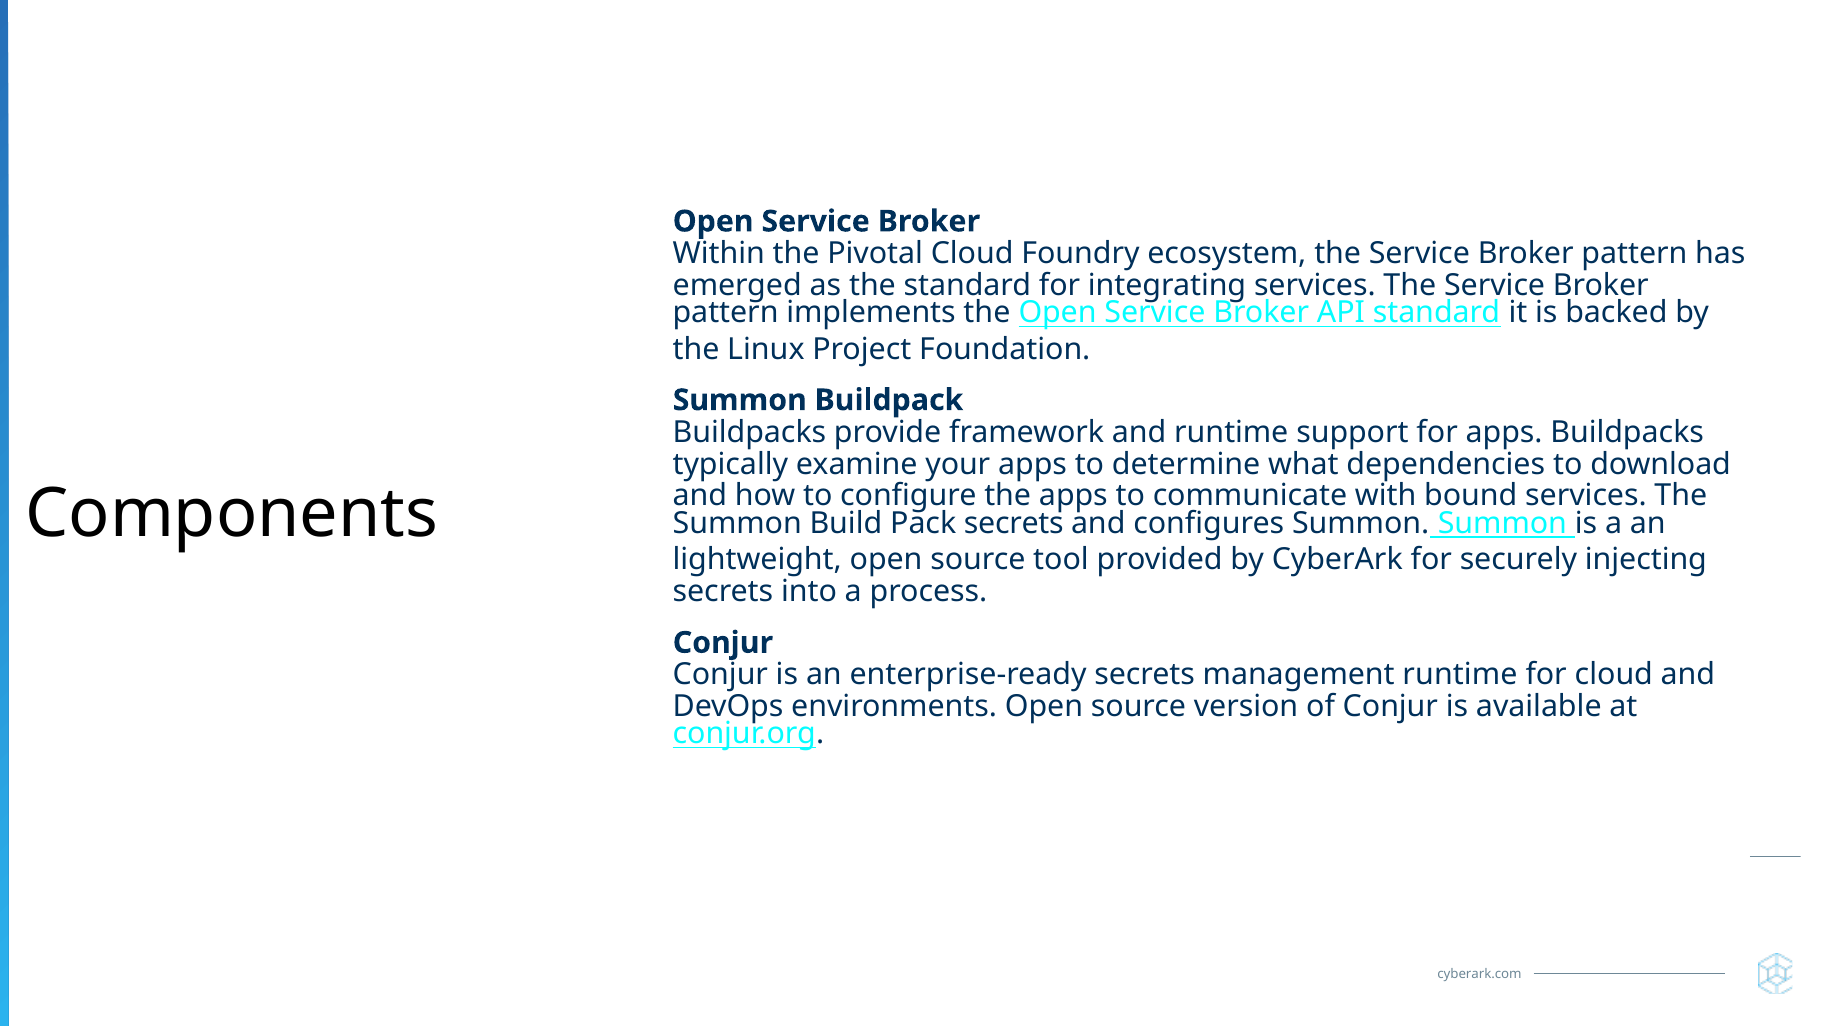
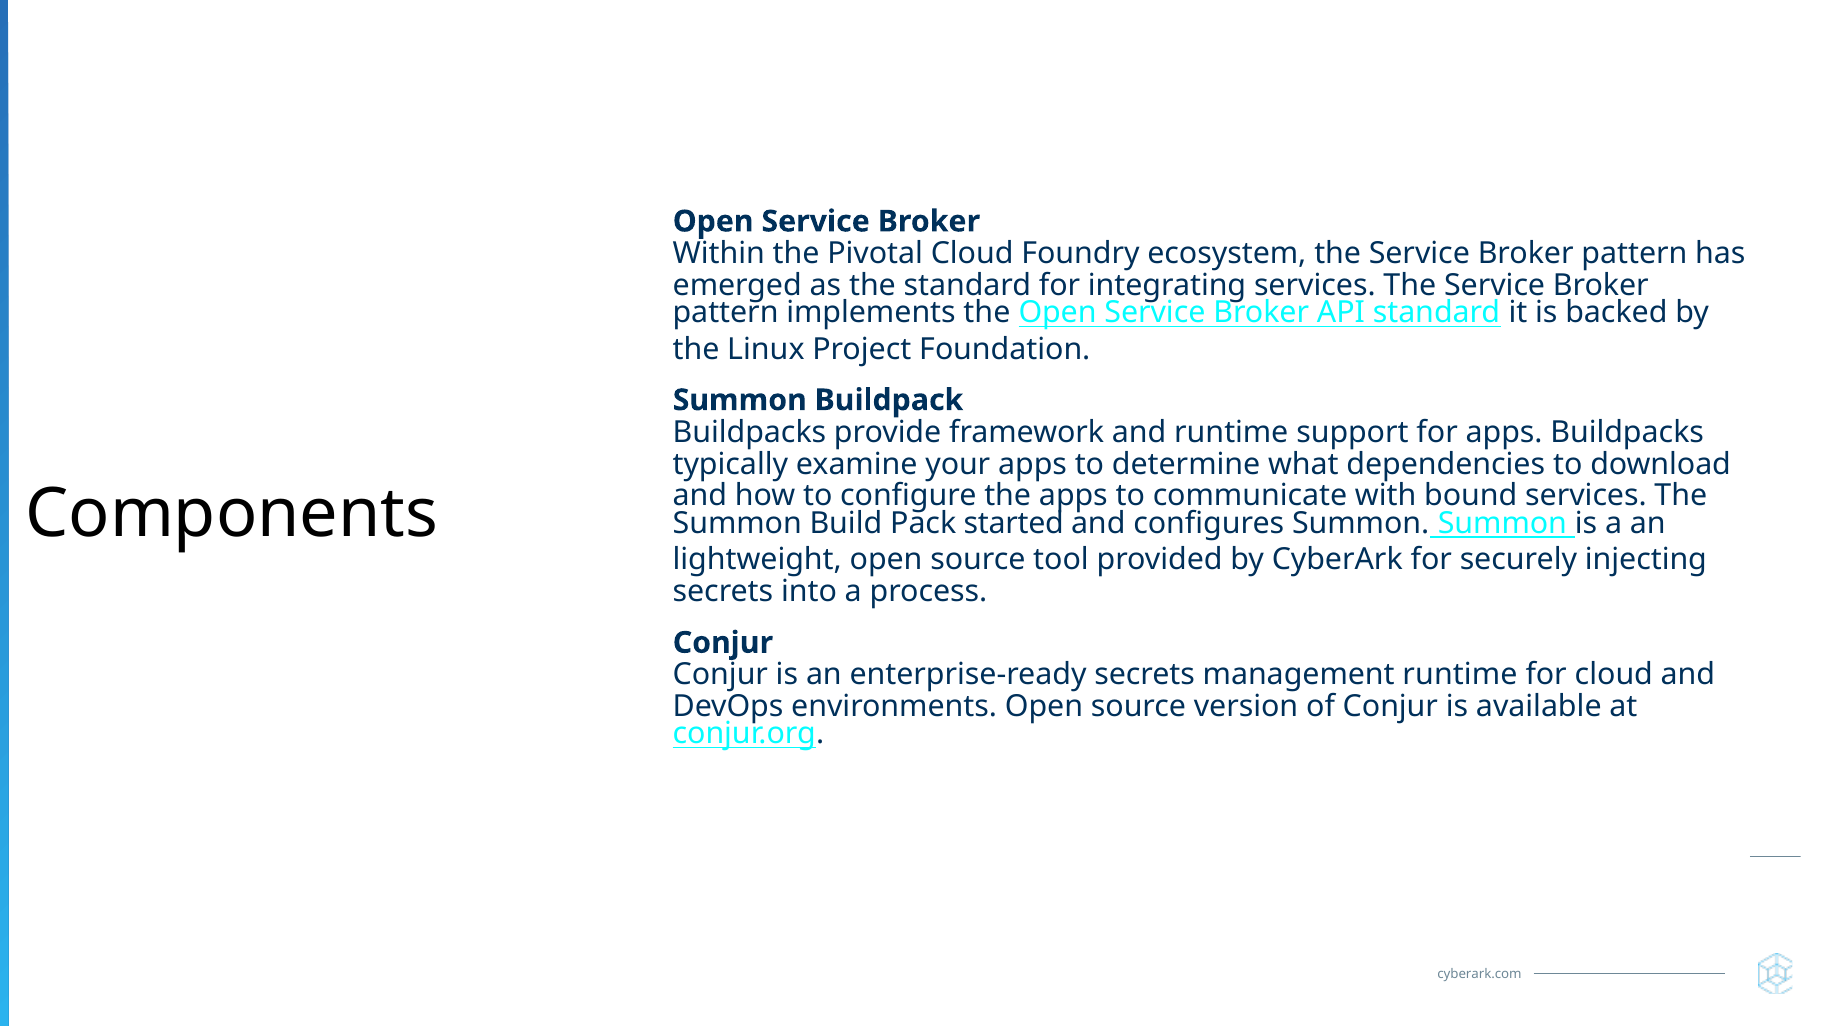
Pack secrets: secrets -> started (1014, 523)
